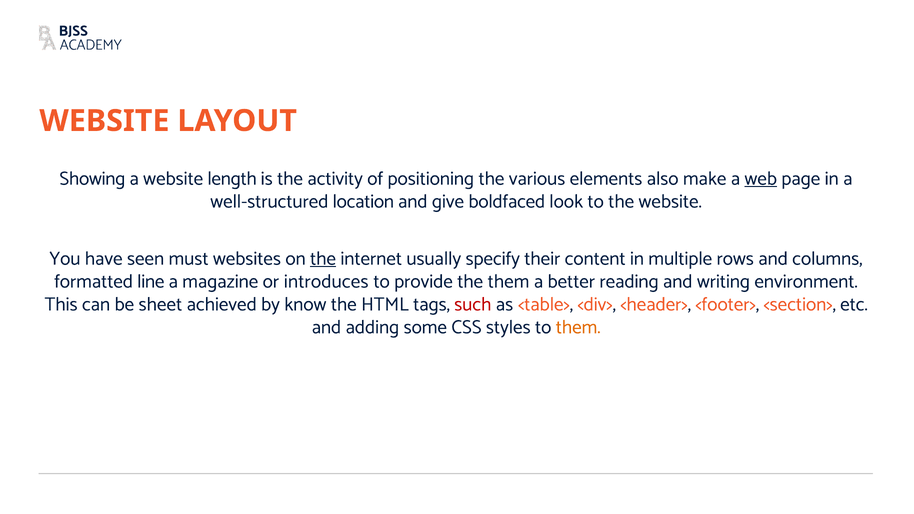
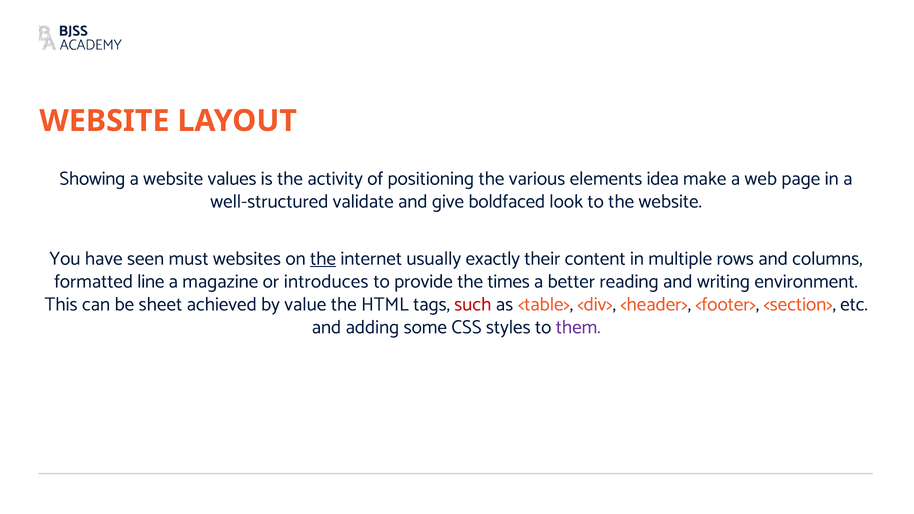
length: length -> values (232, 178)
also: also -> idea (663, 178)
web underline: present -> none (761, 178)
location: location -> validate (363, 201)
specify: specify -> exactly (493, 258)
the them: them -> times (509, 281)
know: know -> value (305, 304)
them colour: orange -> purple (578, 327)
